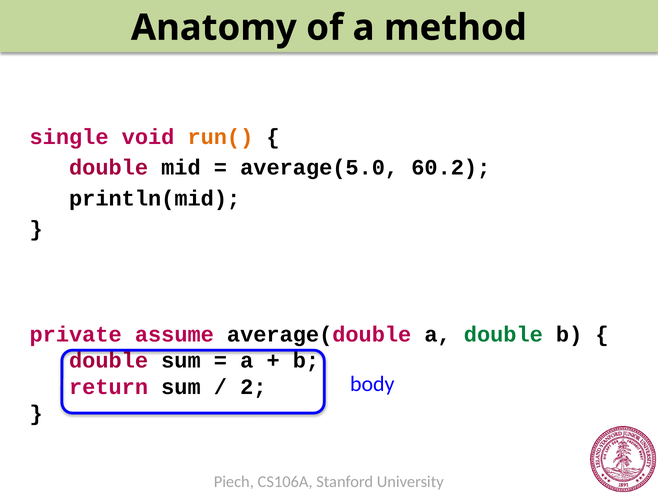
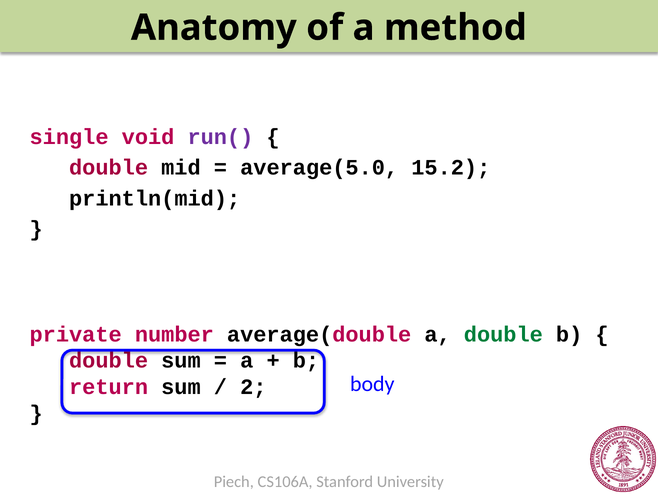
run( colour: orange -> purple (220, 137)
60.2: 60.2 -> 15.2 (451, 167)
assume: assume -> number (174, 334)
